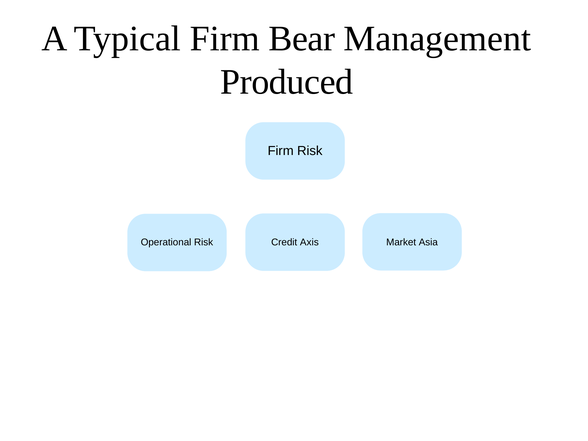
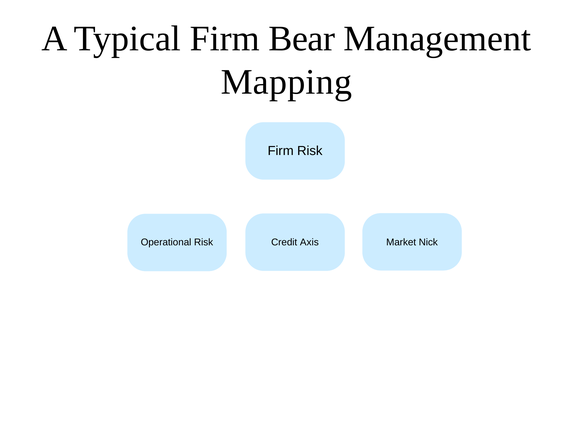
Produced: Produced -> Mapping (286, 82)
Asia: Asia -> Nick (428, 242)
